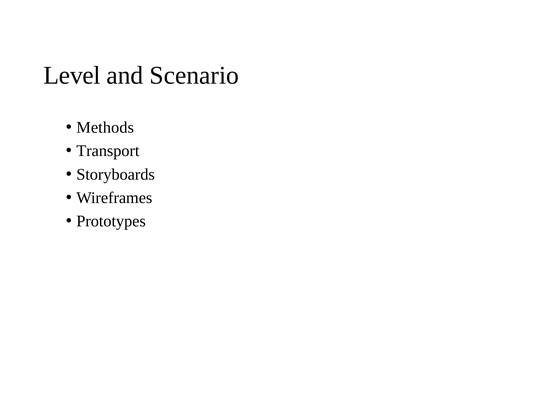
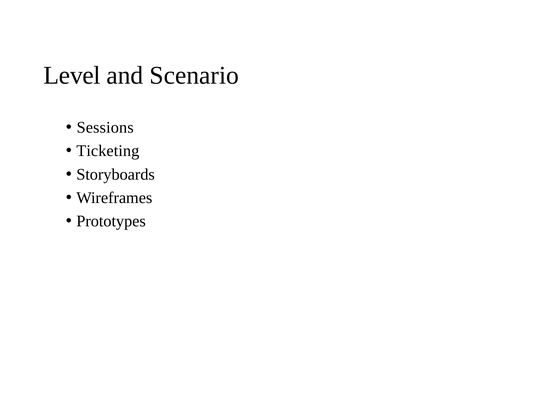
Methods: Methods -> Sessions (105, 128)
Transport: Transport -> Ticketing (108, 151)
